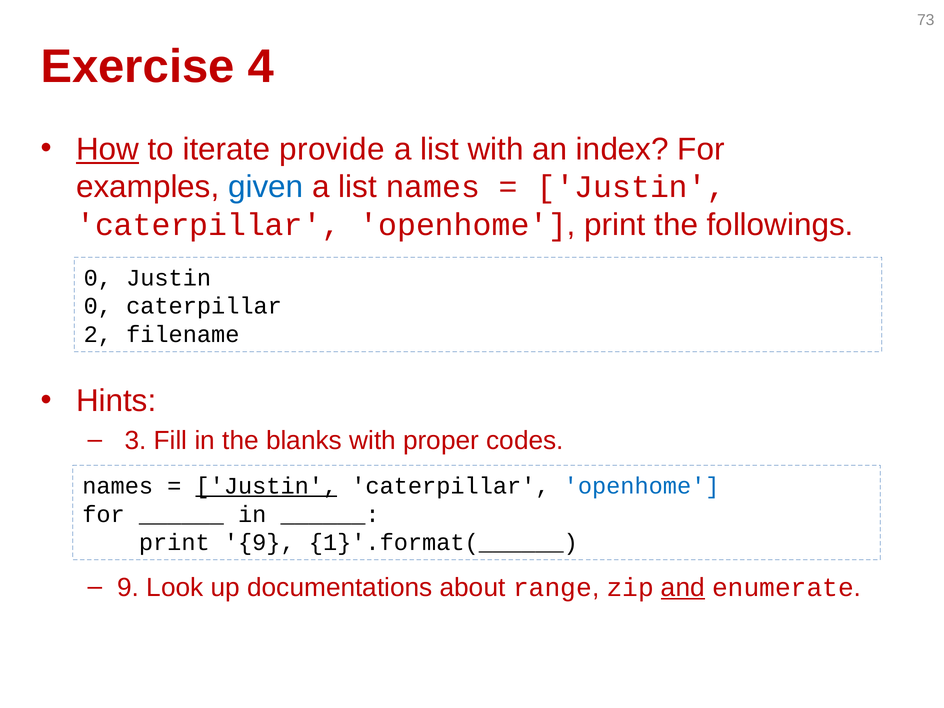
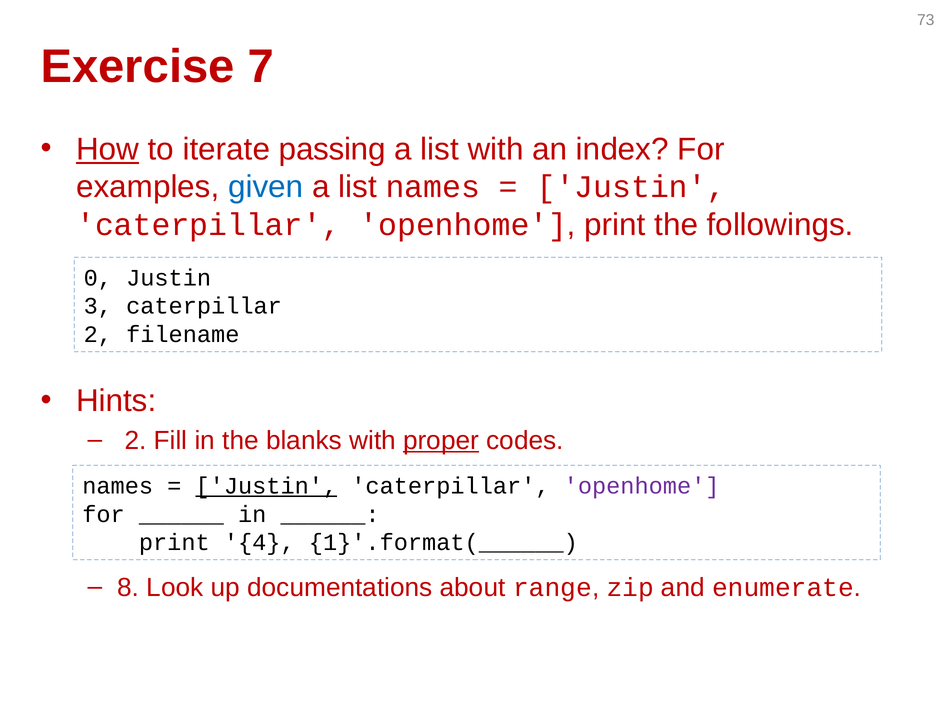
4: 4 -> 7 (261, 67)
provide: provide -> passing (332, 149)
0: 0 -> 3 (98, 306)
3: 3 -> 2 (136, 441)
proper underline: none -> present (441, 441)
openhome colour: blue -> purple (642, 486)
print 9: 9 -> 4 (259, 543)
9: 9 -> 8 (128, 588)
and underline: present -> none (683, 588)
